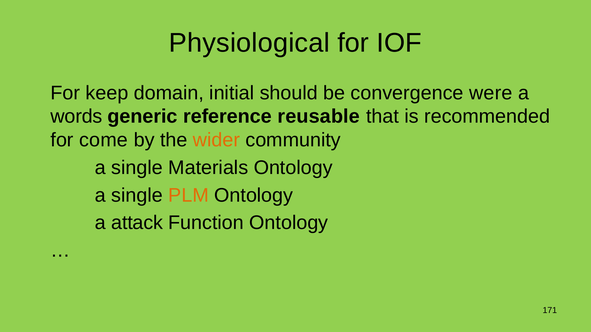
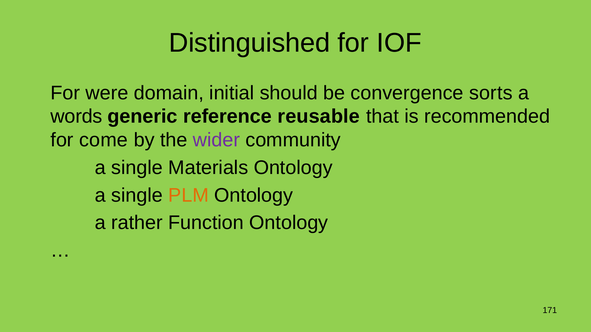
Physiological: Physiological -> Distinguished (250, 43)
keep: keep -> were (107, 93)
were: were -> sorts (491, 93)
wider colour: orange -> purple (216, 140)
attack: attack -> rather (137, 223)
